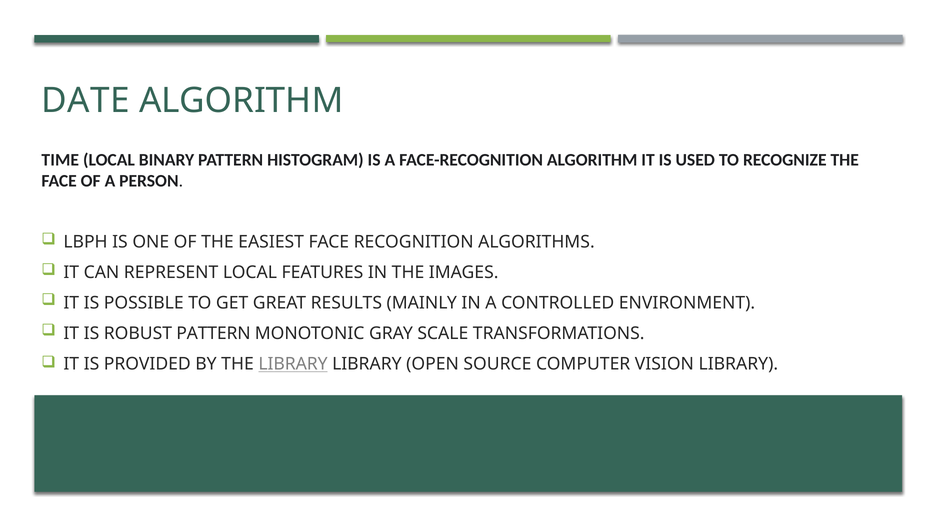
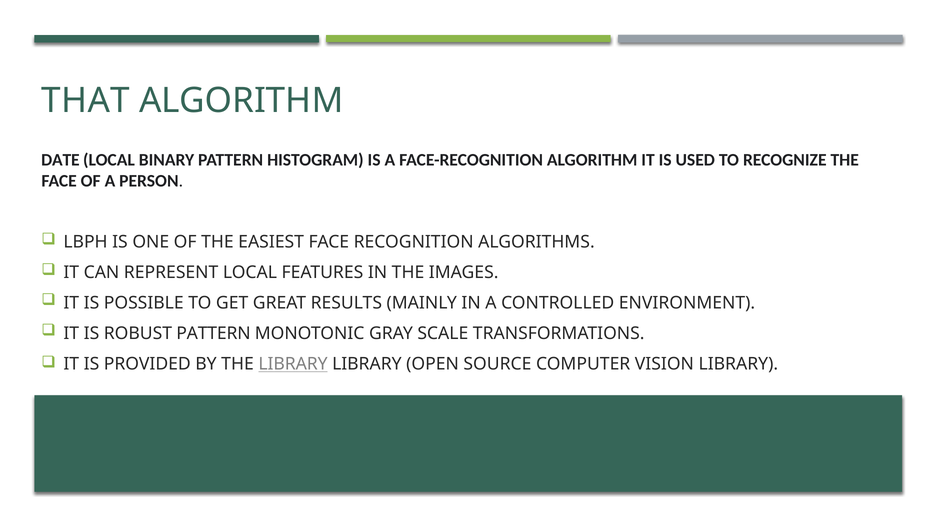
DATE: DATE -> THAT (86, 100)
TIME: TIME -> DATE (60, 160)
